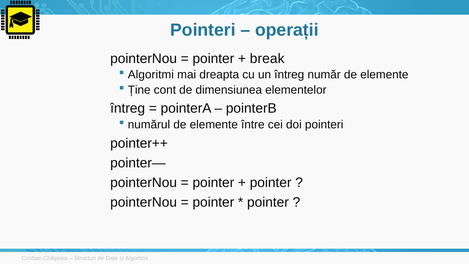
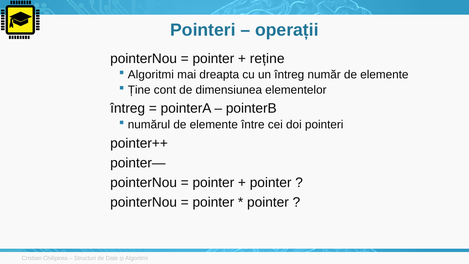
break: break -> reține (267, 59)
